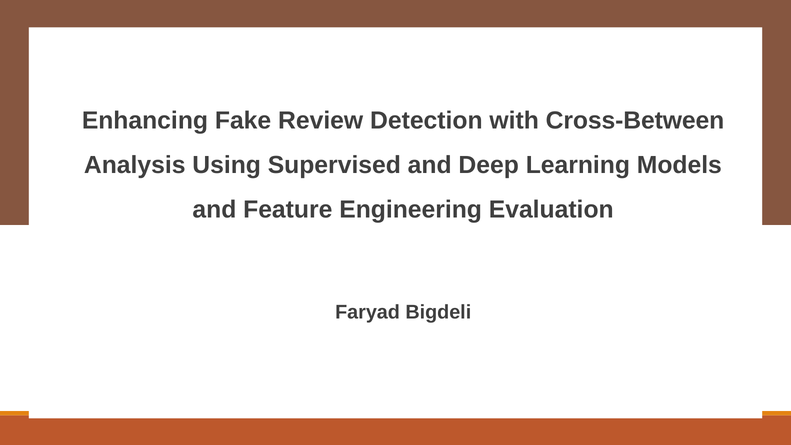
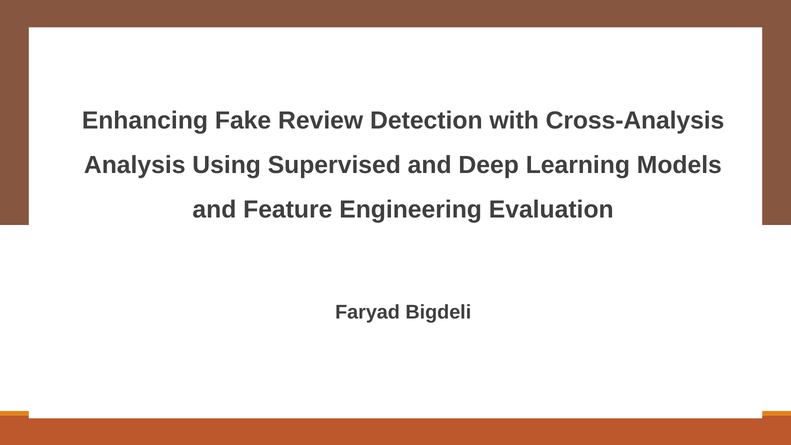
Cross-Between: Cross-Between -> Cross-Analysis (635, 121)
